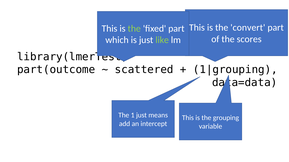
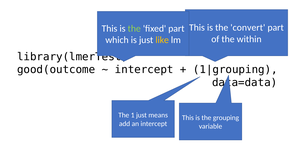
scores: scores -> within (249, 39)
like colour: light green -> yellow (162, 40)
part(outcome: part(outcome -> good(outcome (56, 70)
scattered: scattered -> intercept (144, 70)
